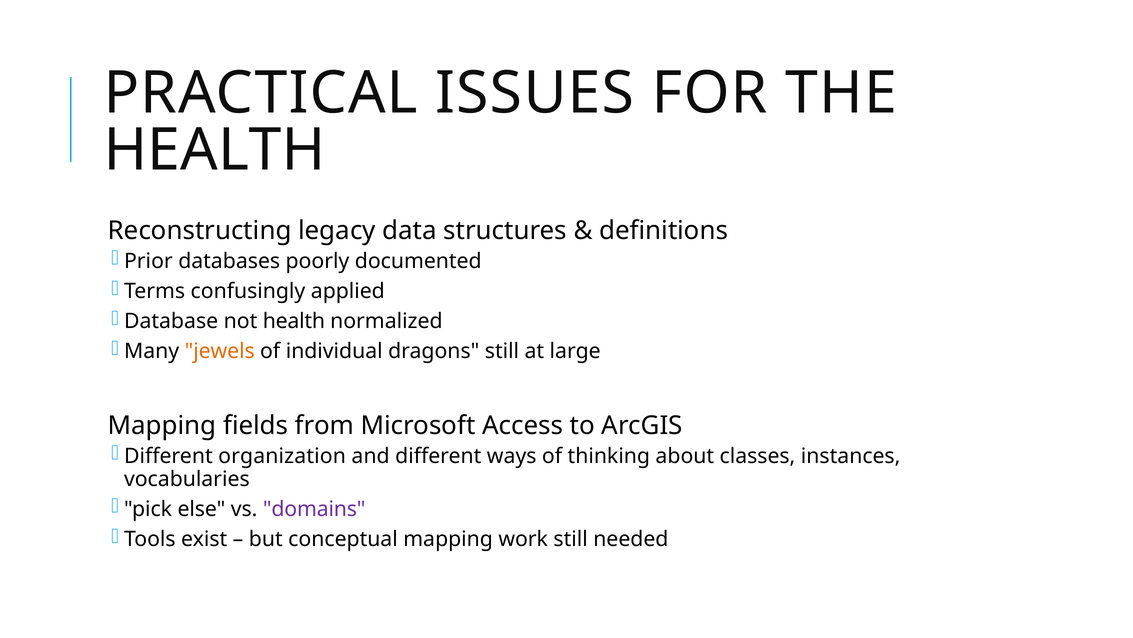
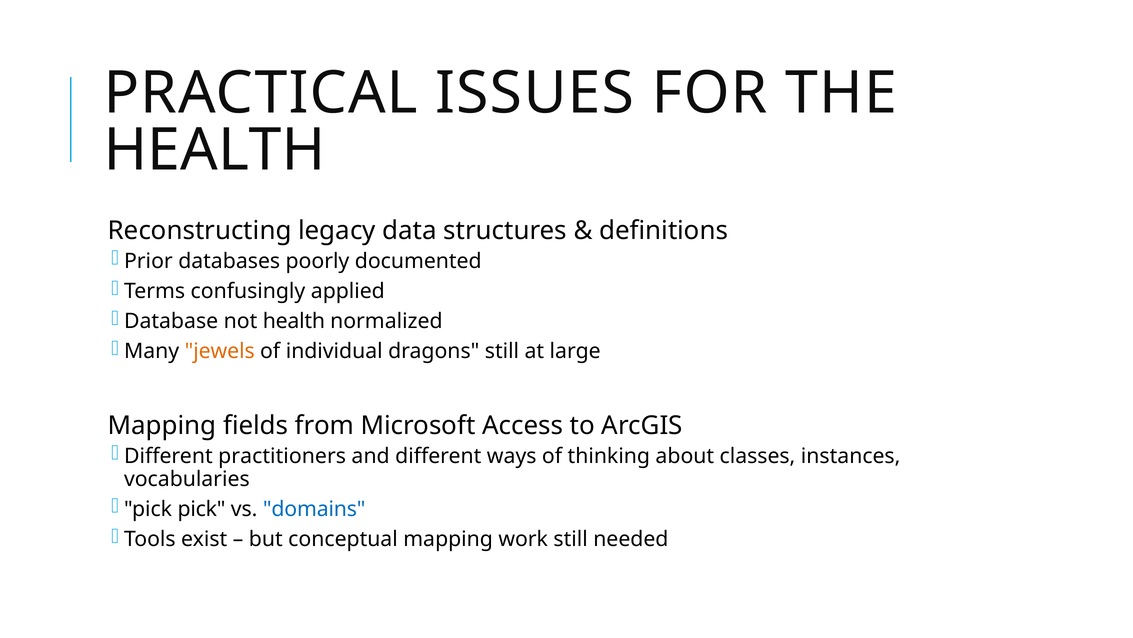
organization: organization -> practitioners (282, 456)
pick else: else -> pick (202, 509)
domains colour: purple -> blue (314, 509)
